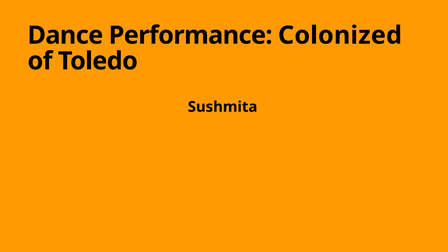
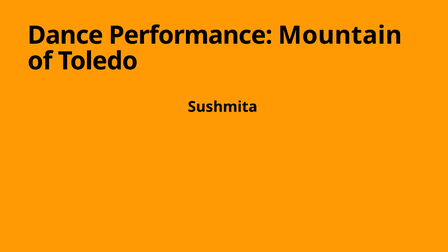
Colonized: Colonized -> Mountain (340, 35)
